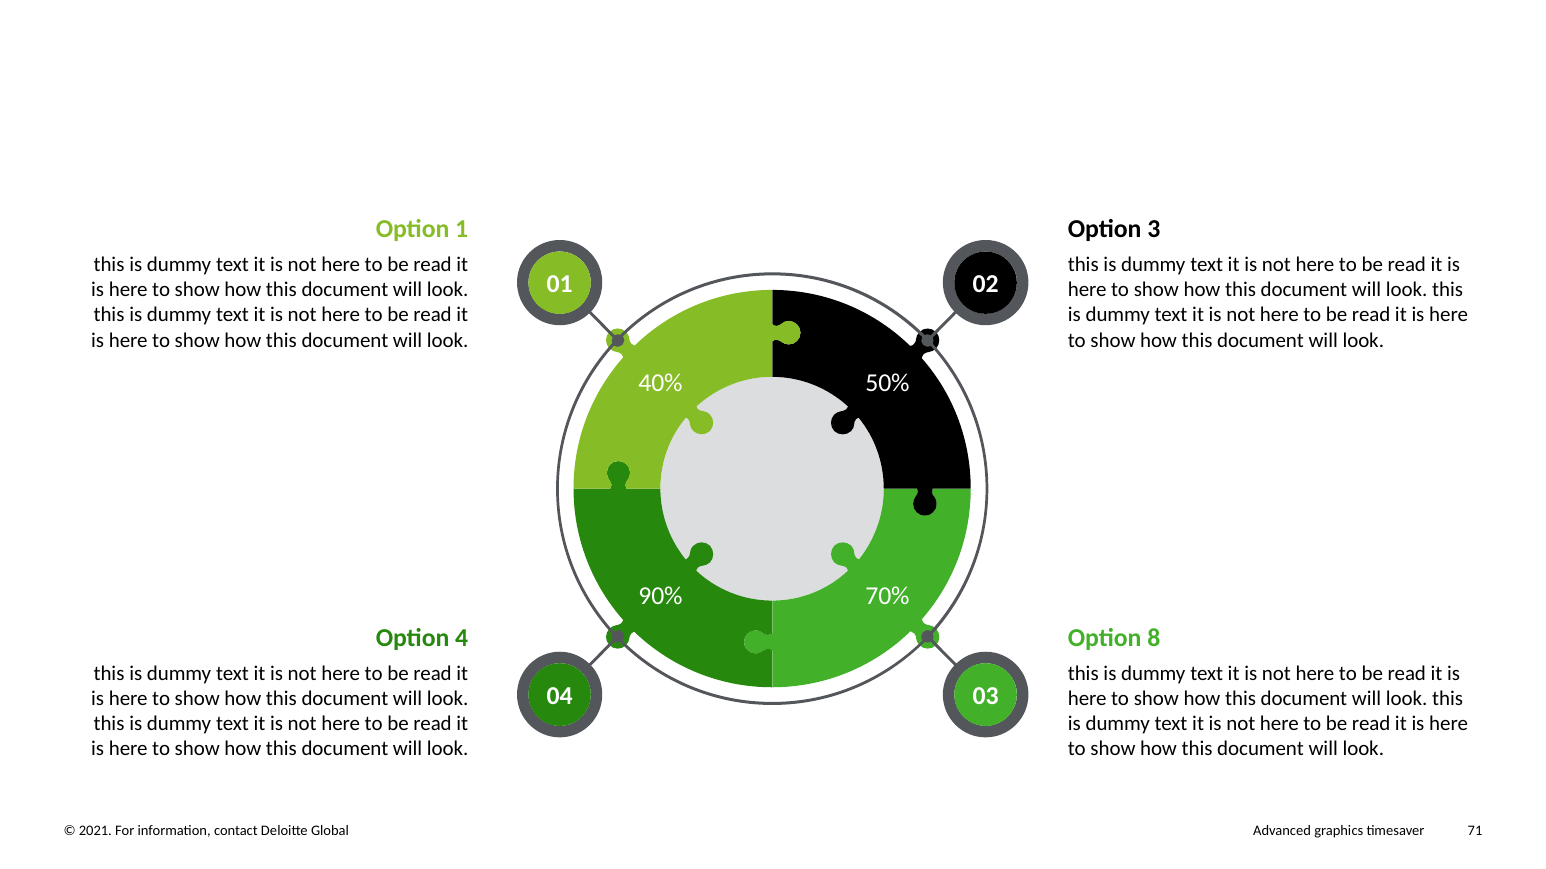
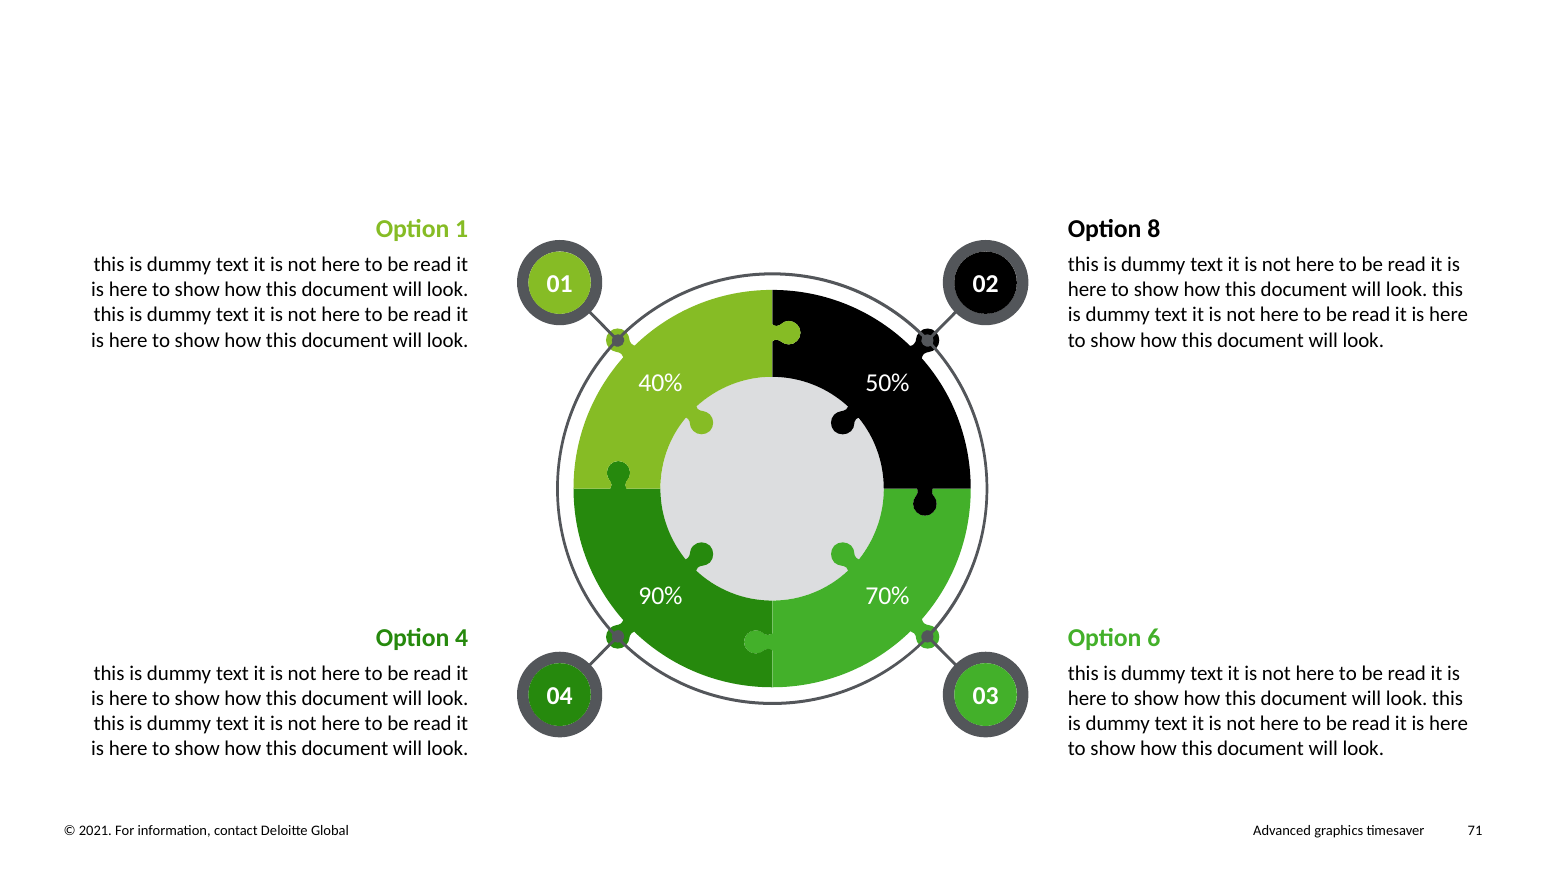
3: 3 -> 8 (1154, 229)
8: 8 -> 6 (1154, 638)
